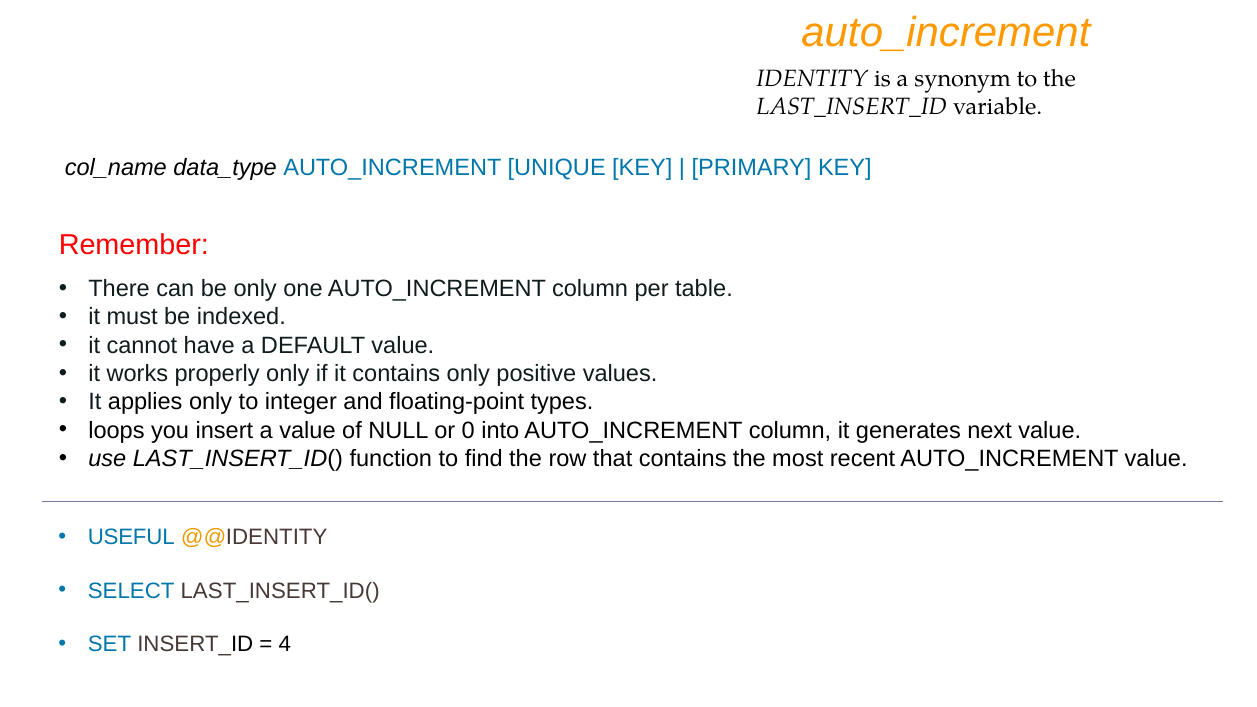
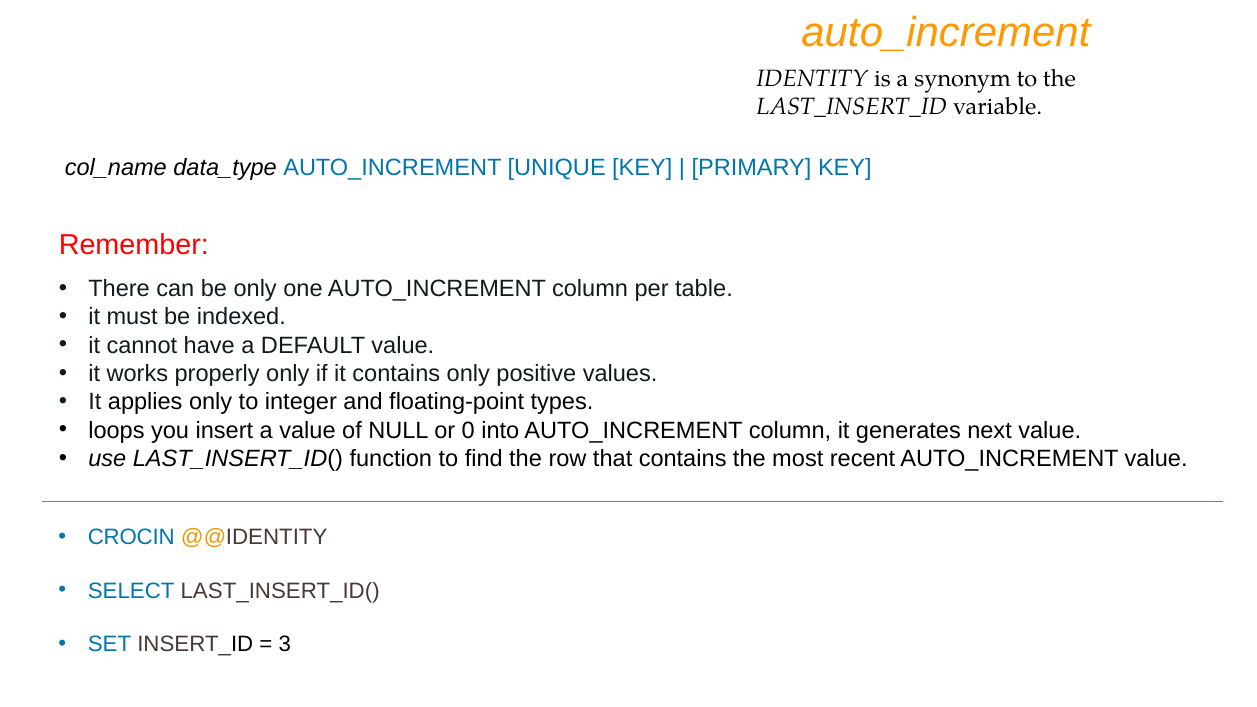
USEFUL: USEFUL -> CROCIN (131, 537)
4: 4 -> 3 (285, 644)
